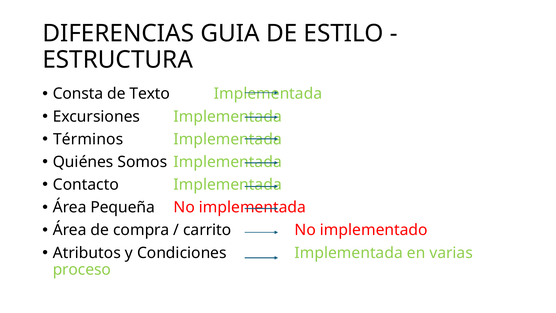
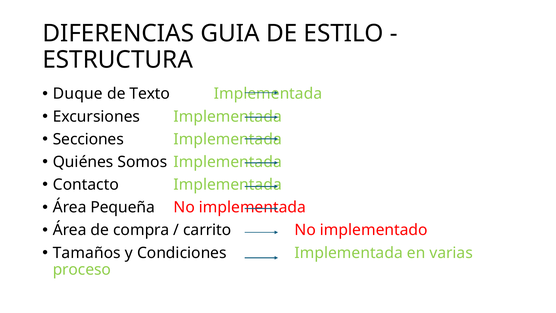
Consta: Consta -> Duque (78, 94)
Términos: Términos -> Secciones (88, 139)
Atributos: Atributos -> Tamaños (87, 253)
